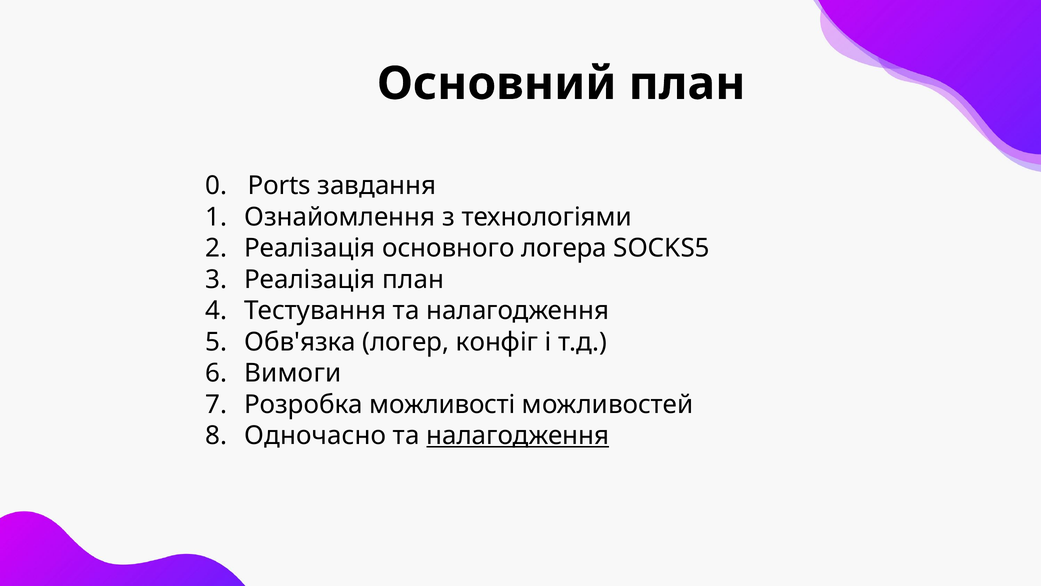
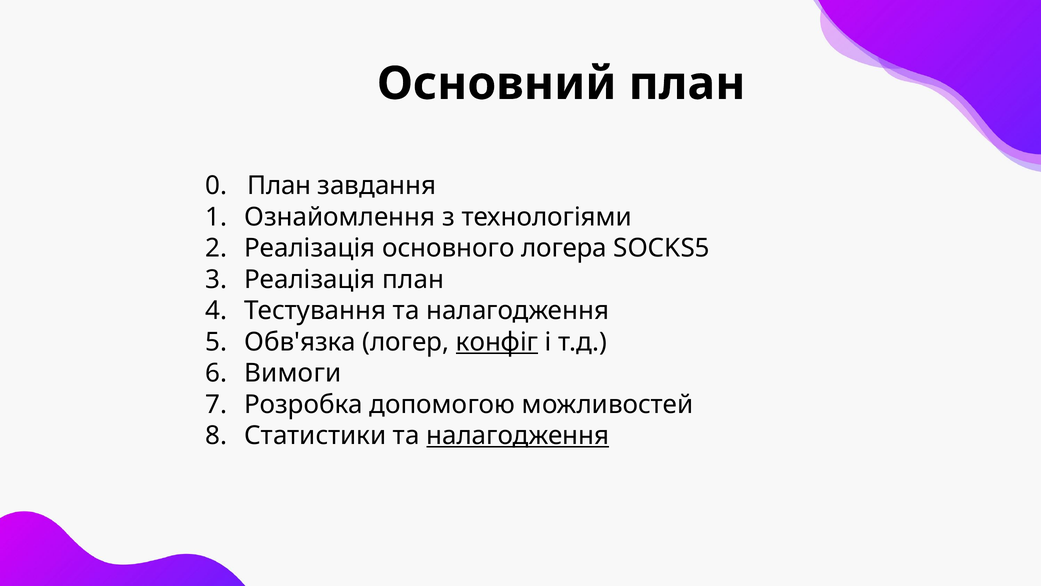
0 Ports: Ports -> План (279, 186)
конфіг underline: none -> present (497, 342)
можливості: можливості -> допомогою (442, 404)
Одночасно: Одночасно -> Статистики (315, 435)
